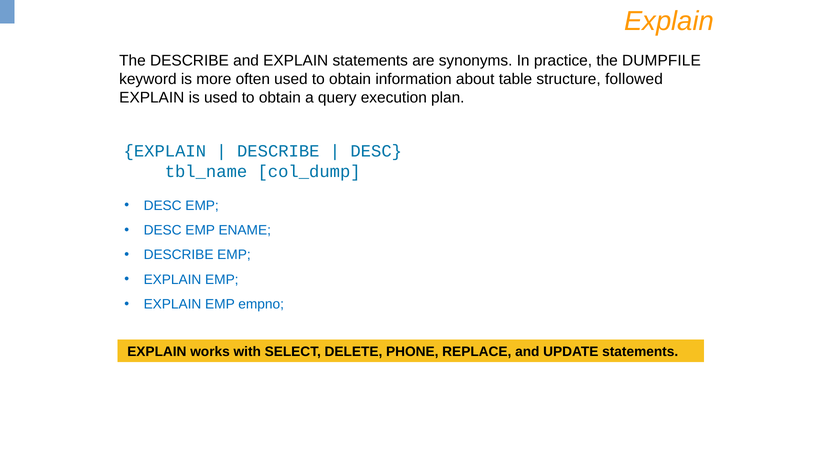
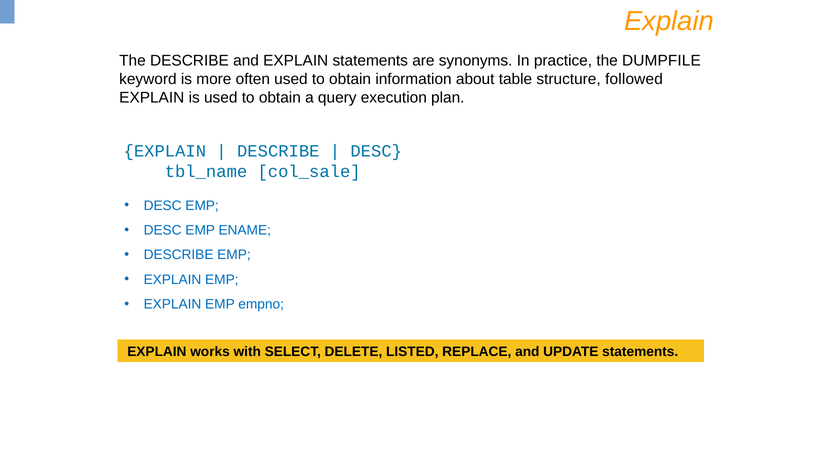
col_dump: col_dump -> col_sale (309, 171)
PHONE: PHONE -> LISTED (412, 352)
